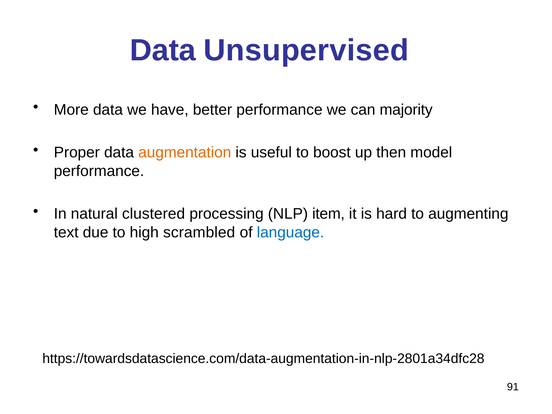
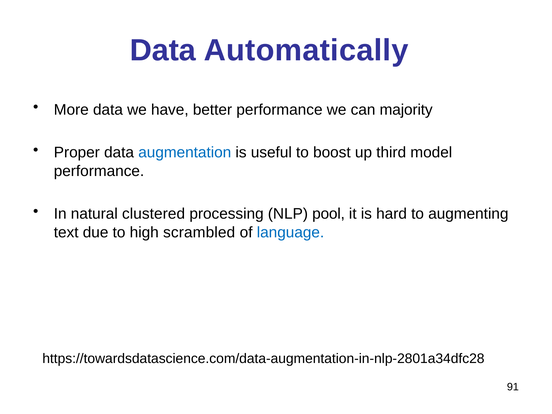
Unsupervised: Unsupervised -> Automatically (306, 50)
augmentation colour: orange -> blue (185, 153)
then: then -> third (391, 153)
item: item -> pool (329, 214)
